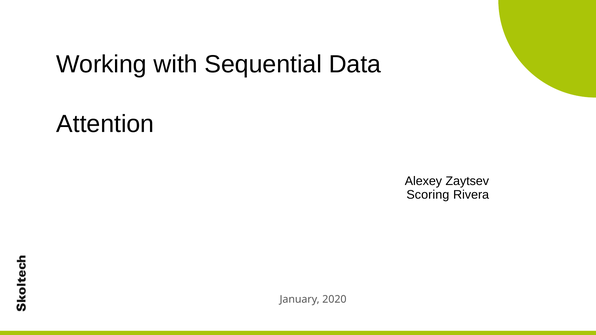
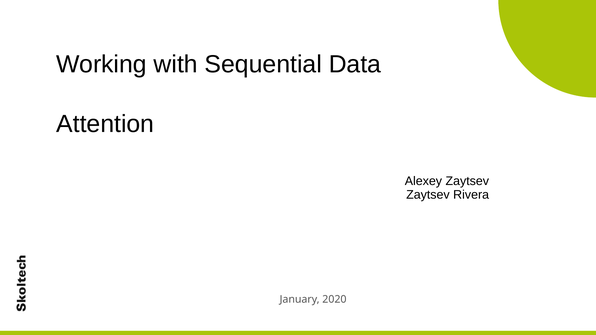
Scoring: Scoring -> Zaytsev (428, 195)
